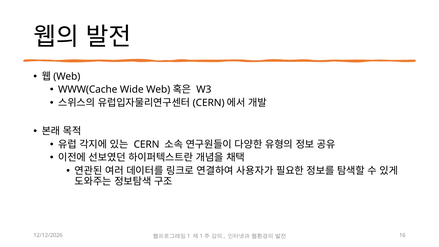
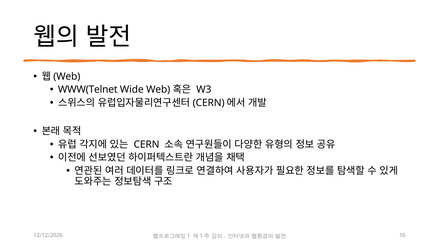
WWW(Cache: WWW(Cache -> WWW(Telnet (88, 90)
